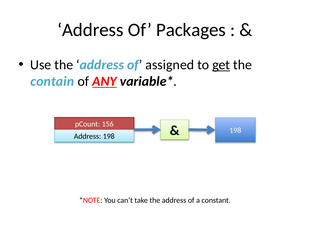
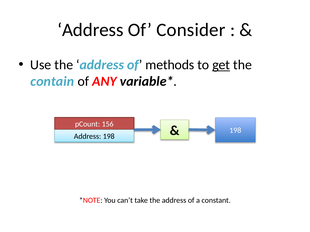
Packages: Packages -> Consider (191, 30)
assigned: assigned -> methods (170, 65)
ANY underline: present -> none (105, 82)
